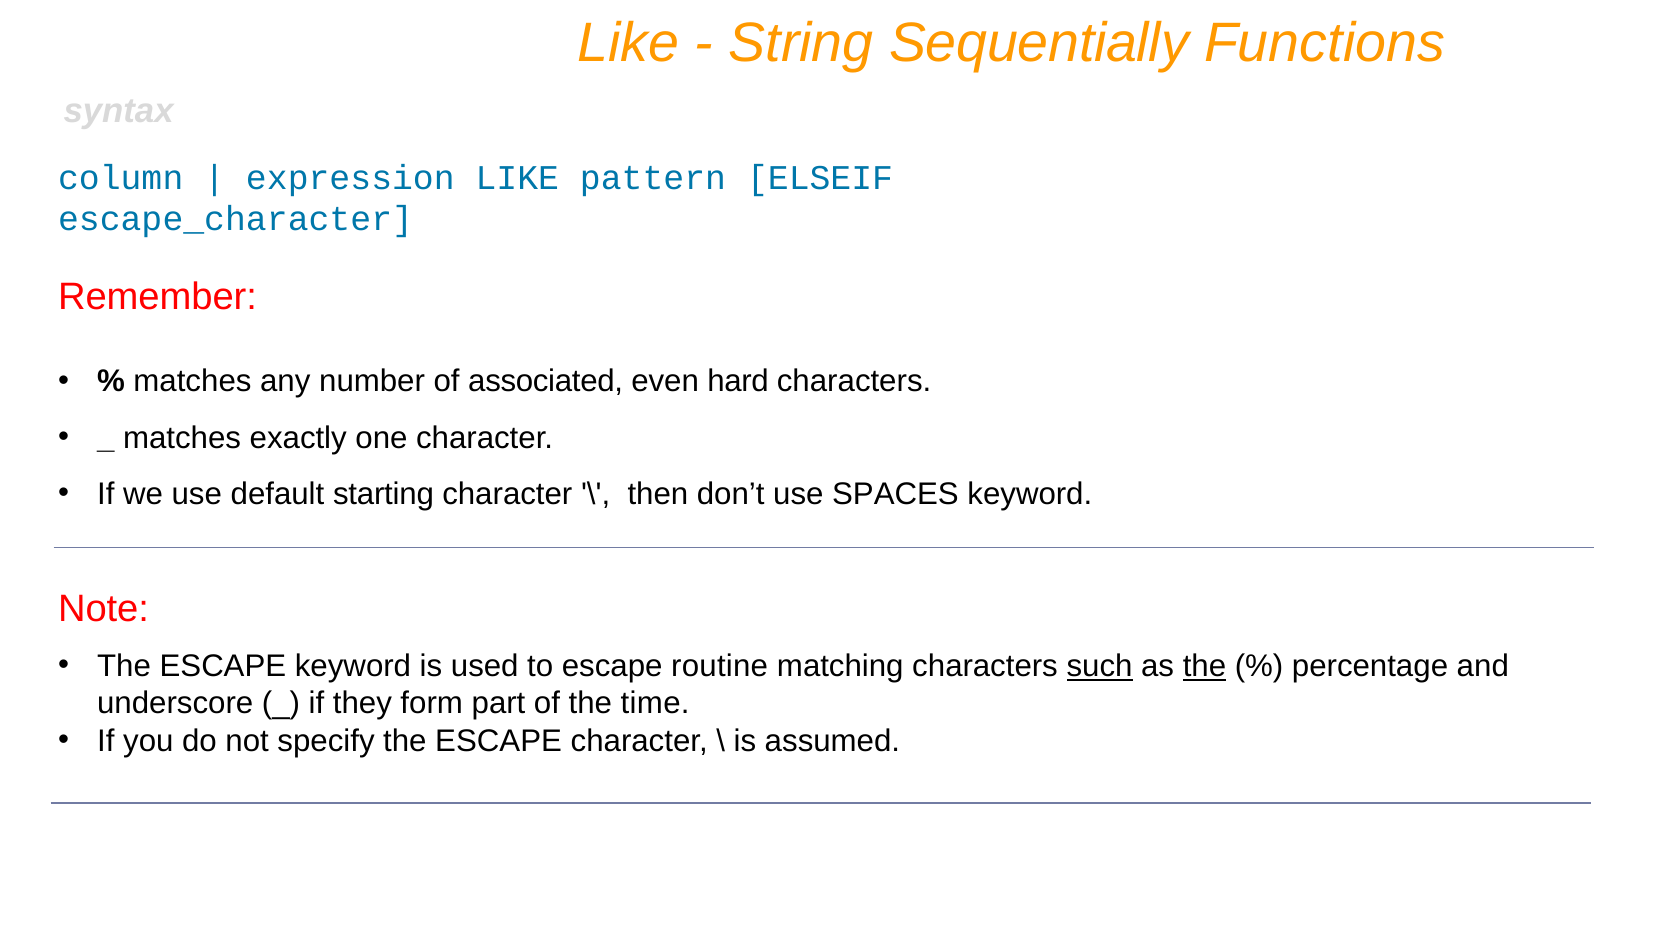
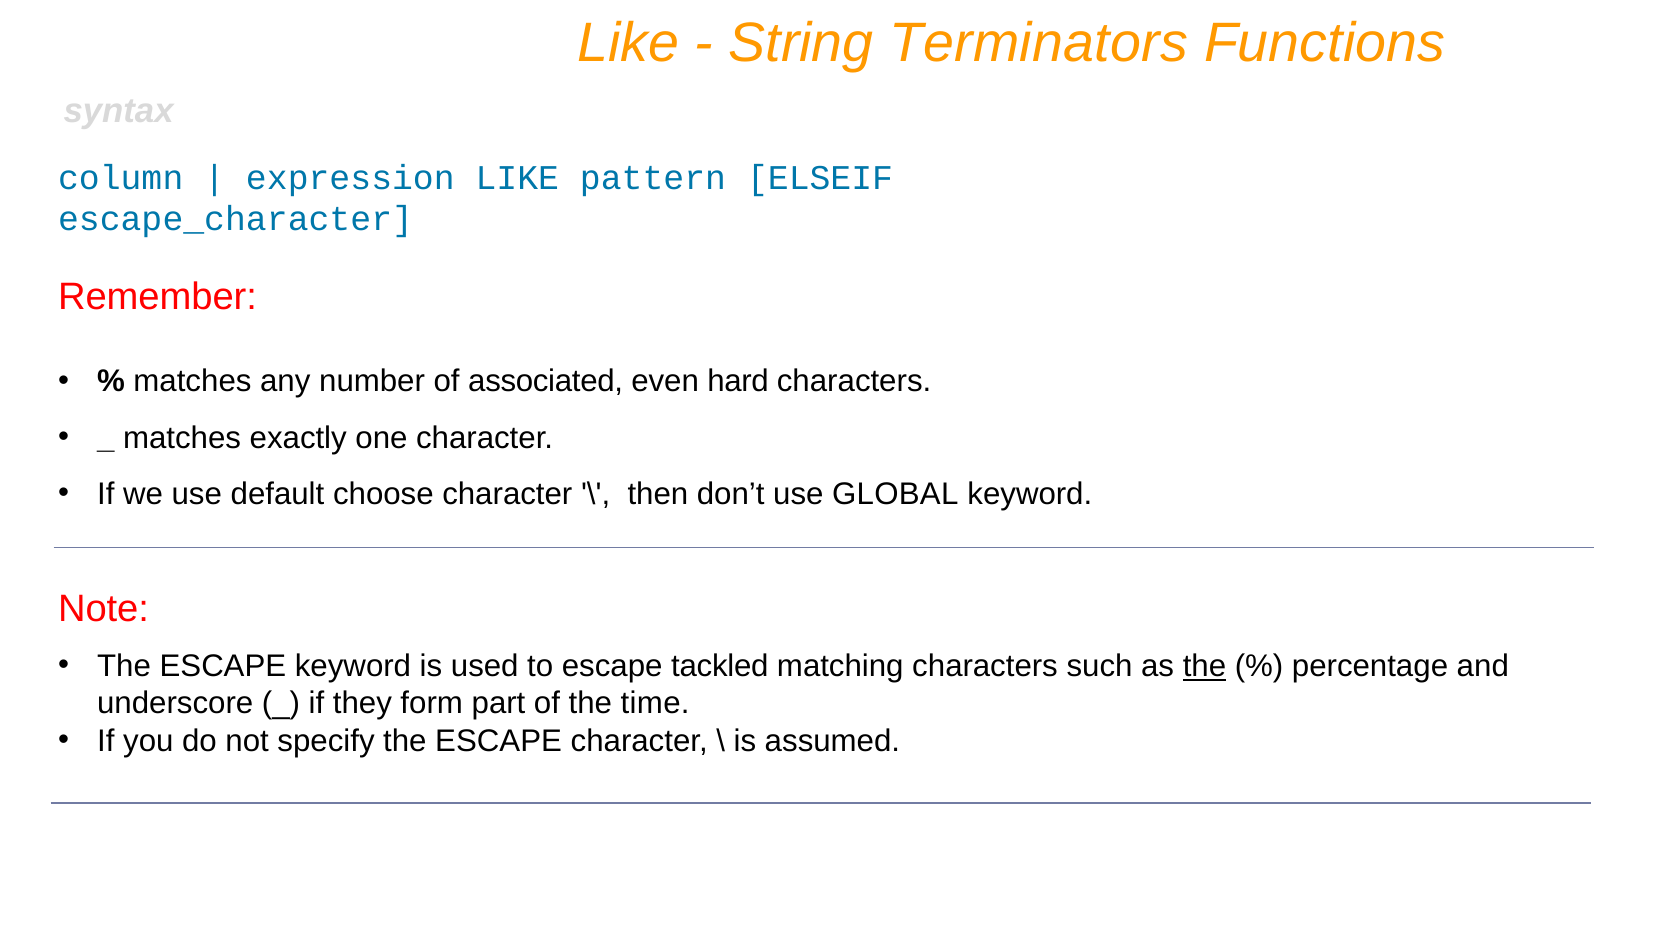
Sequentially: Sequentially -> Terminators (1039, 43)
starting: starting -> choose (383, 494)
SPACES: SPACES -> GLOBAL (895, 494)
routine: routine -> tackled (720, 666)
such underline: present -> none (1100, 666)
